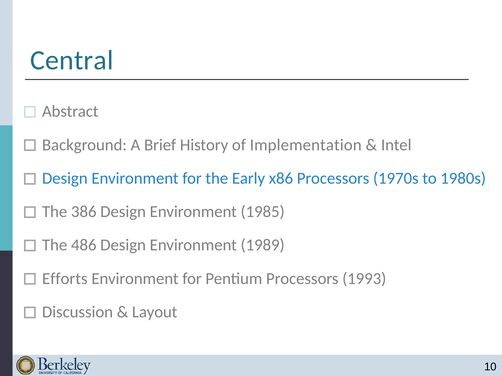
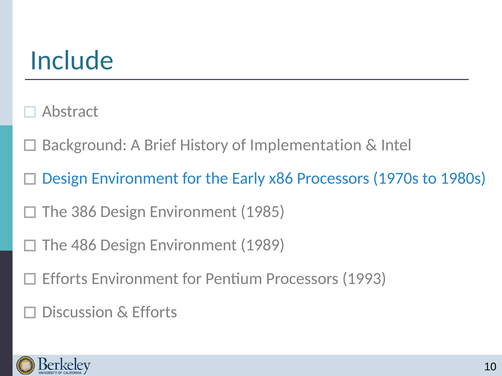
Central: Central -> Include (72, 61)
Layout: Layout -> Efforts (155, 312)
